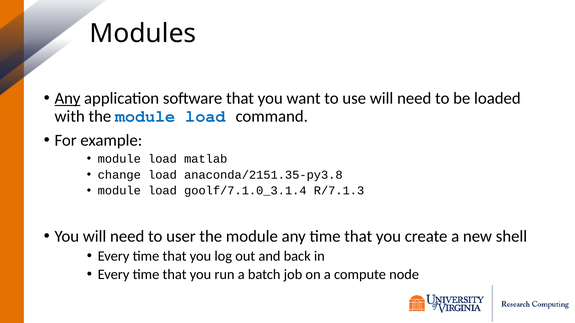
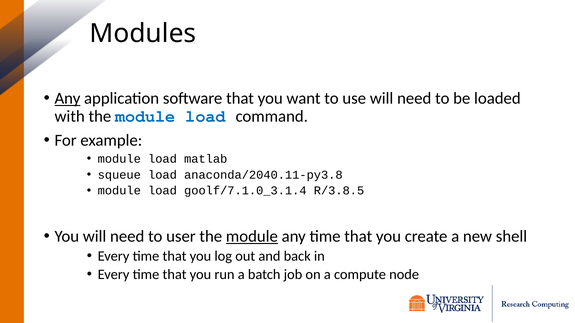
change: change -> squeue (119, 175)
anaconda/2151.35-py3.8: anaconda/2151.35-py3.8 -> anaconda/2040.11-py3.8 (263, 175)
R/7.1.3: R/7.1.3 -> R/3.8.5 (339, 191)
module underline: none -> present (252, 236)
